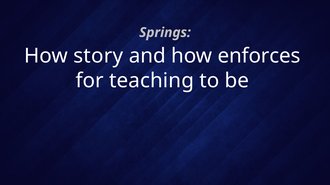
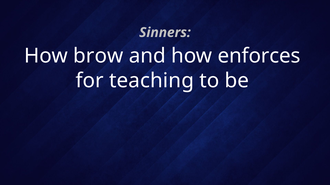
Springs: Springs -> Sinners (165, 33)
story: story -> brow (98, 56)
